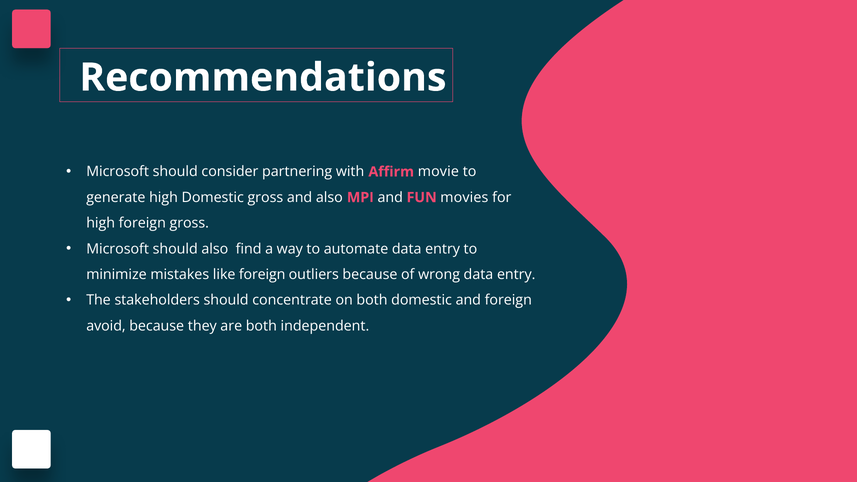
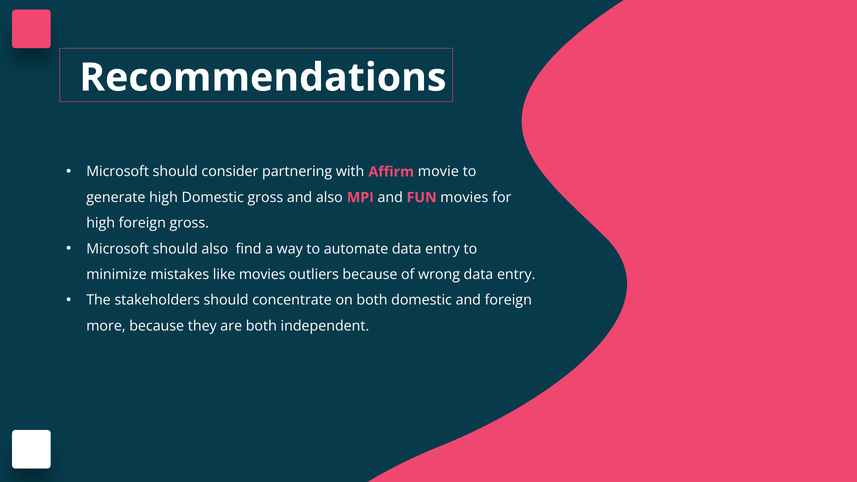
like foreign: foreign -> movies (262, 275)
avoid: avoid -> more (106, 326)
